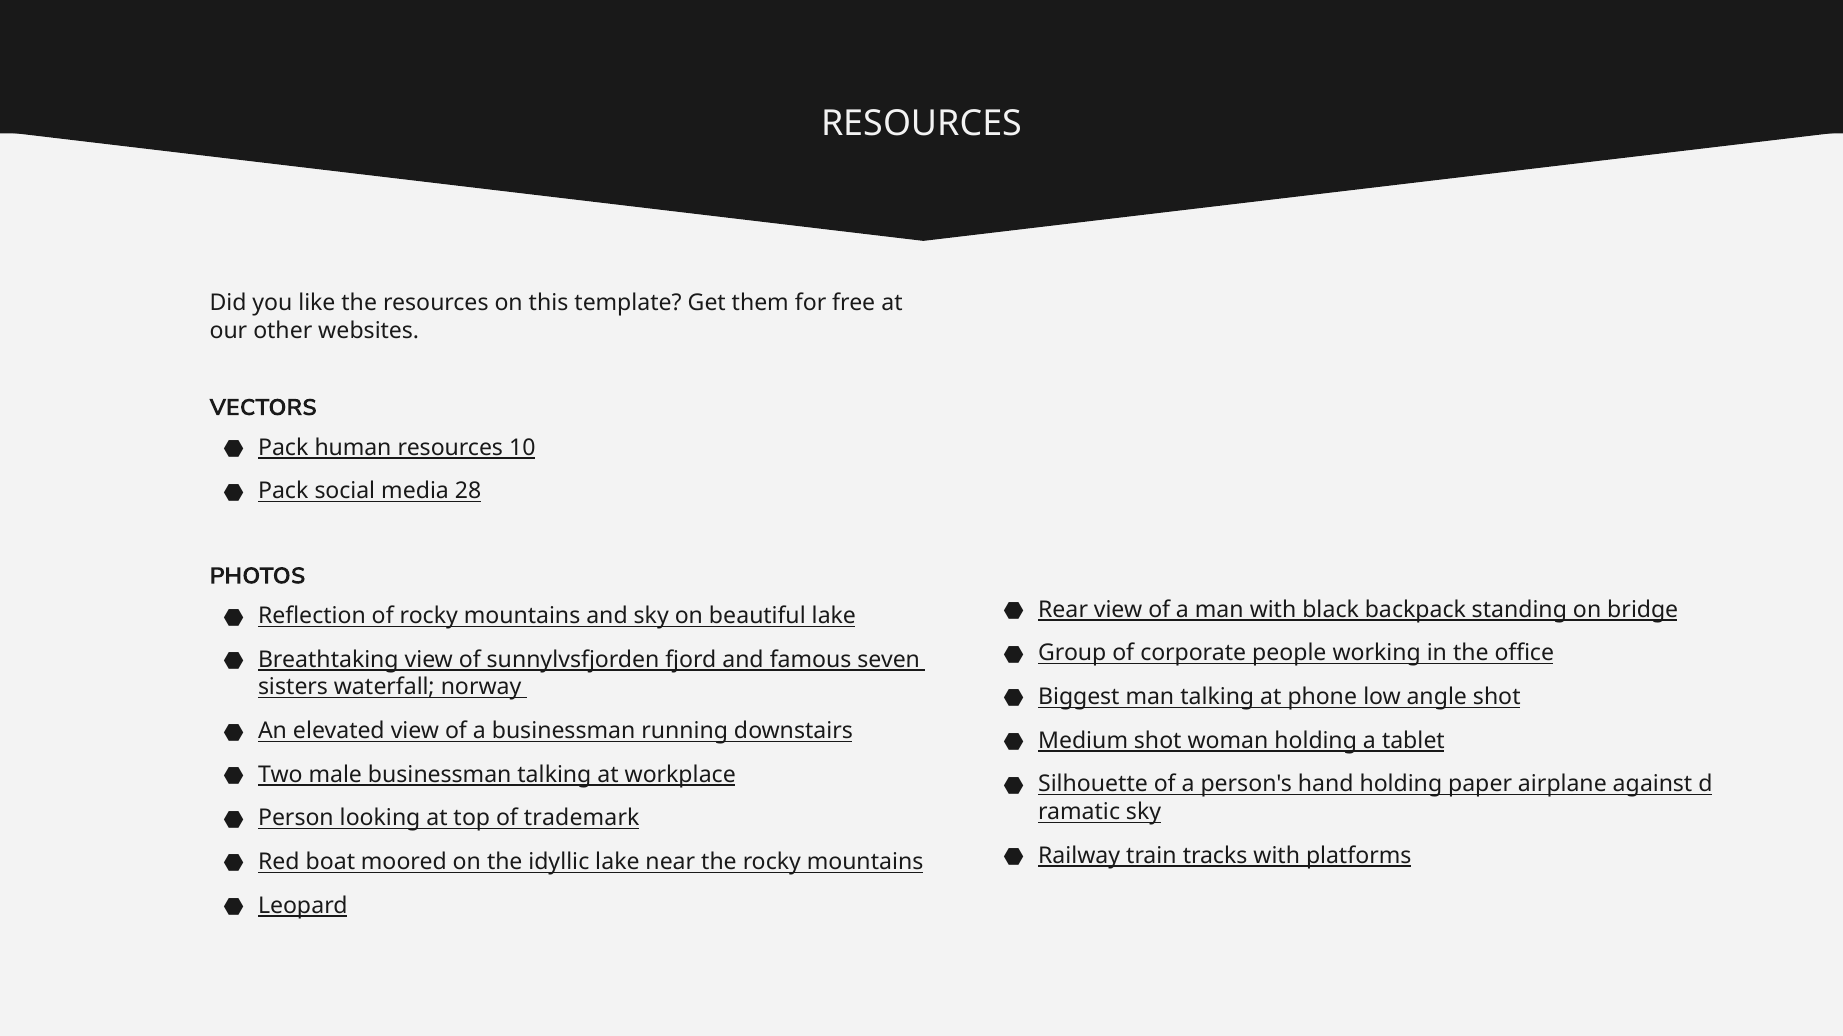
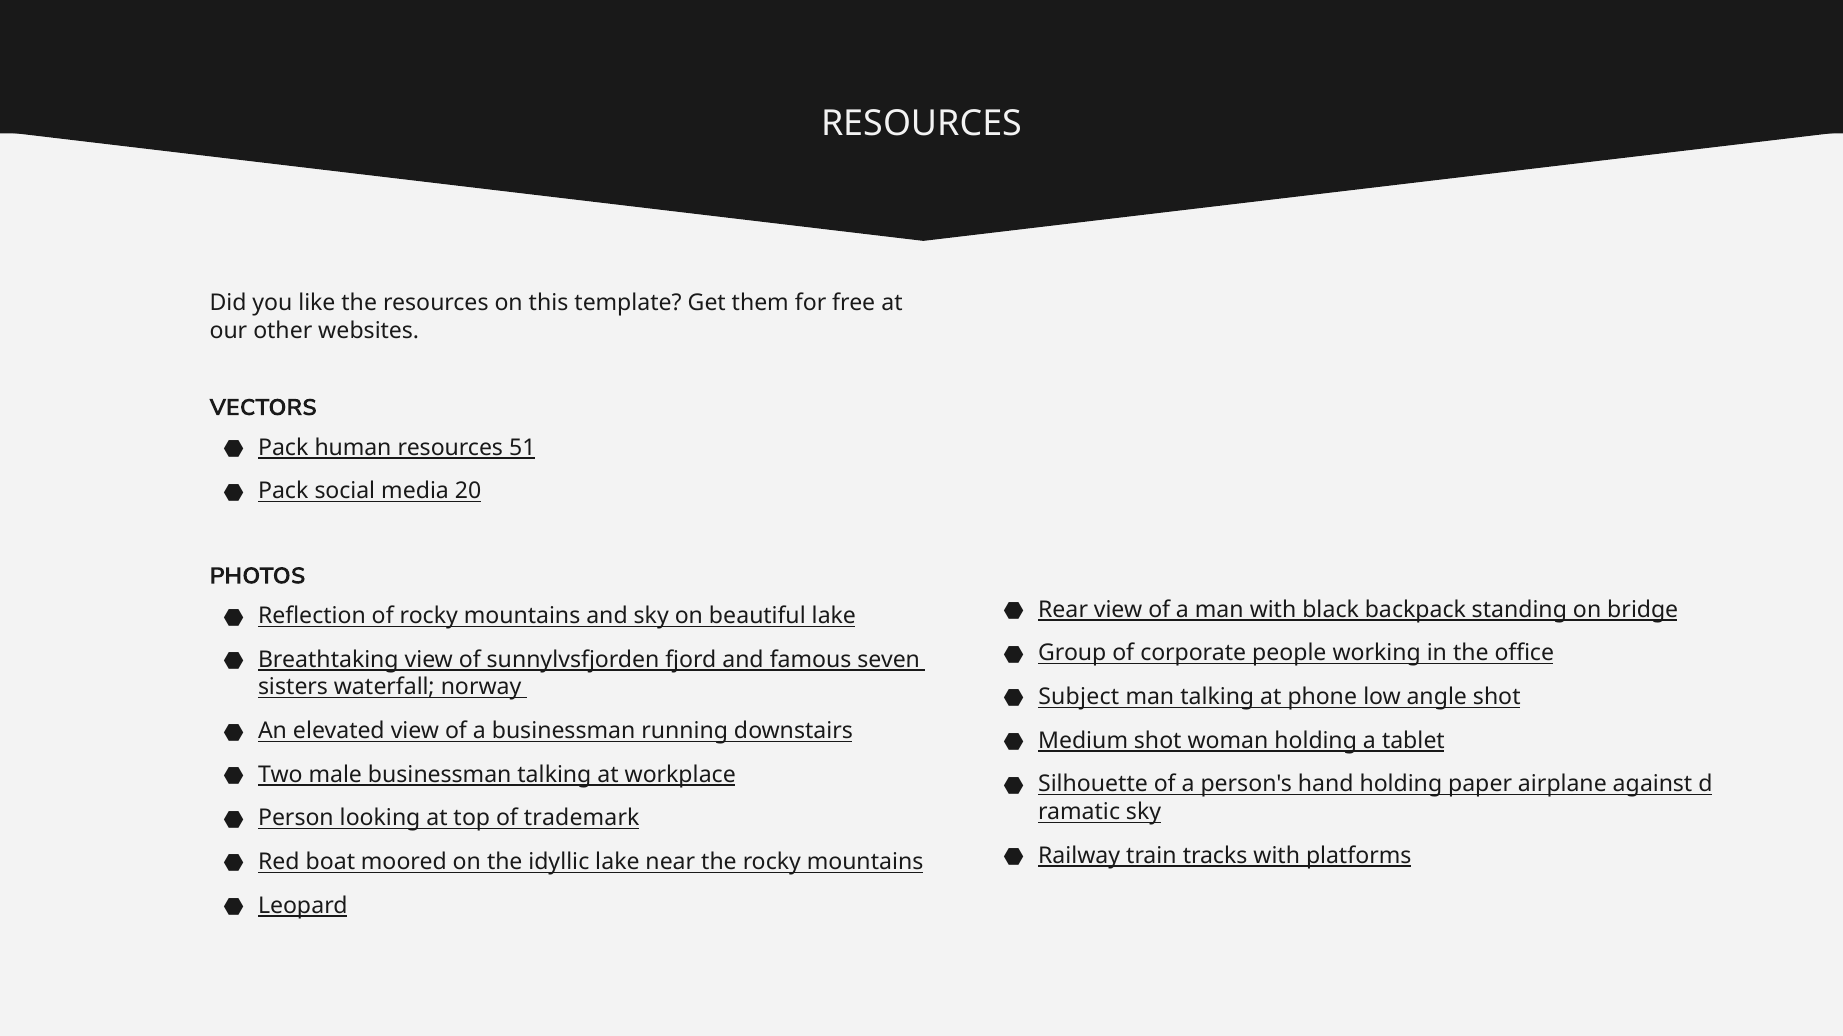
10: 10 -> 51 (522, 448)
28: 28 -> 20 (468, 492)
Biggest: Biggest -> Subject (1079, 697)
